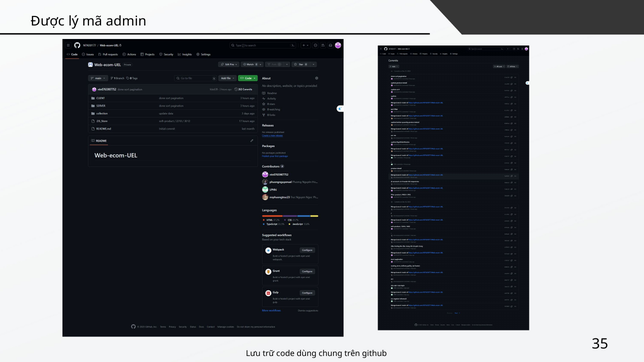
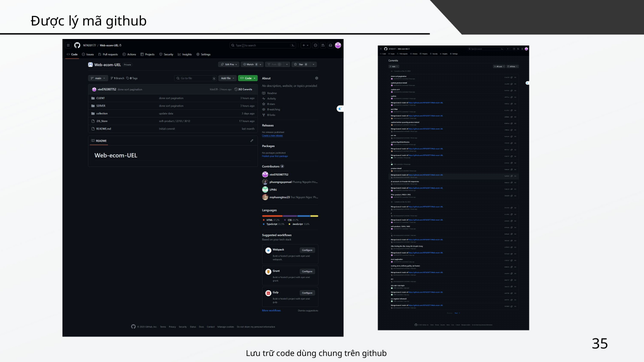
mã admin: admin -> github (126, 21)
